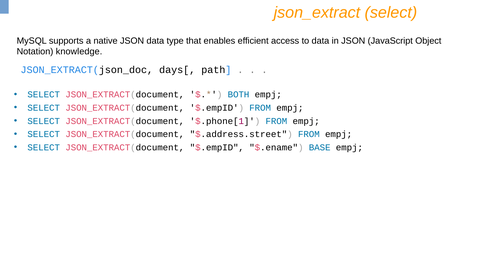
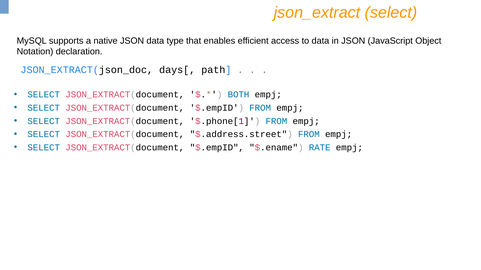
knowledge: knowledge -> declaration (79, 52)
BASE: BASE -> RATE (320, 148)
